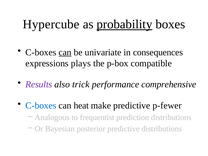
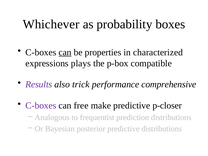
Hypercube: Hypercube -> Whichever (51, 24)
probability underline: present -> none (124, 24)
univariate: univariate -> properties (103, 52)
consequences: consequences -> characterized (158, 52)
C-boxes colour: blue -> purple (41, 105)
heat: heat -> free (81, 105)
p-fewer: p-fewer -> p-closer (167, 105)
